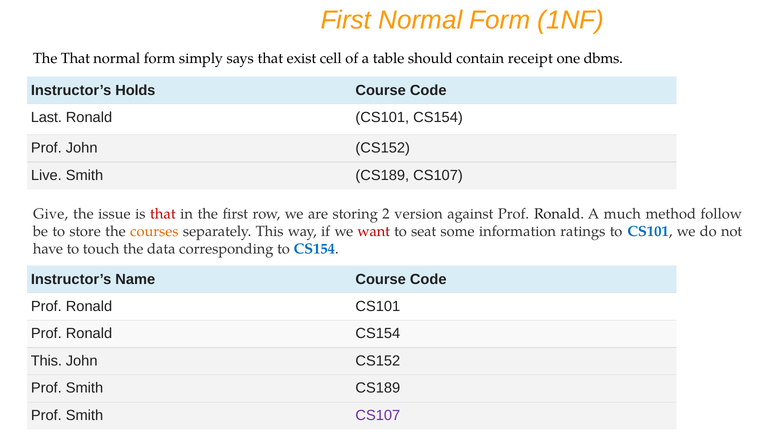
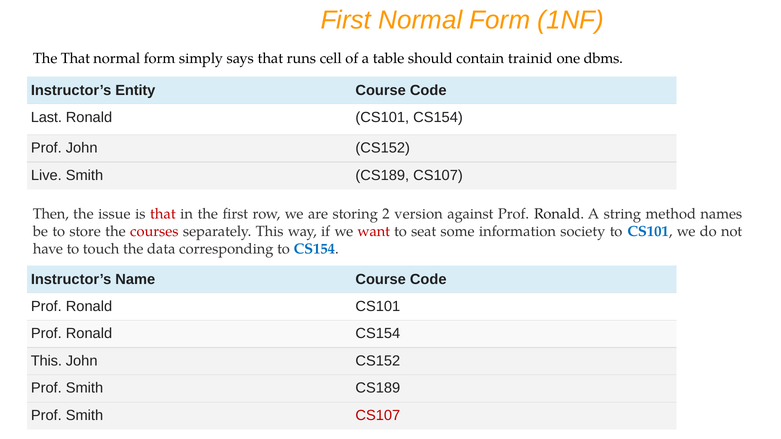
exist: exist -> runs (301, 58)
receipt: receipt -> trainid (530, 58)
Holds: Holds -> Entity (135, 91)
Give: Give -> Then (51, 214)
much: much -> string (622, 214)
follow: follow -> names (721, 214)
courses colour: orange -> red (154, 231)
ratings: ratings -> society (583, 231)
CS107 colour: purple -> red (378, 416)
